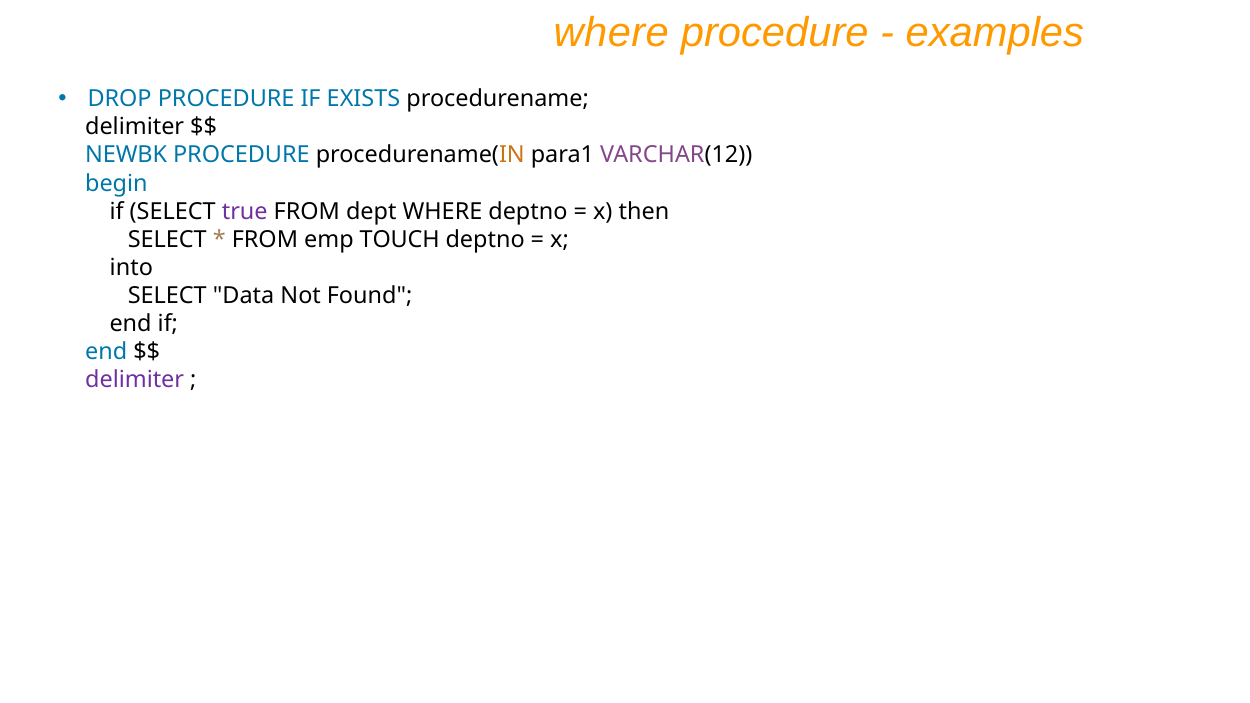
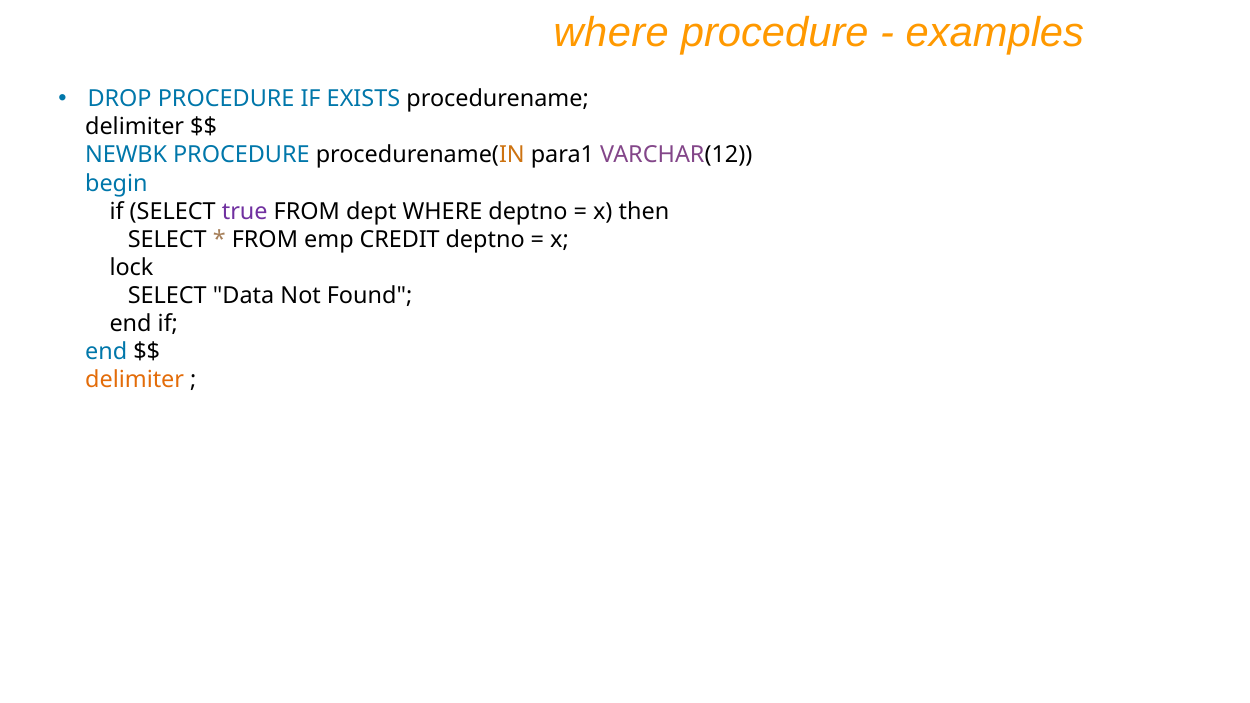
TOUCH: TOUCH -> CREDIT (400, 240)
into: into -> lock (131, 268)
delimiter colour: purple -> orange (135, 380)
